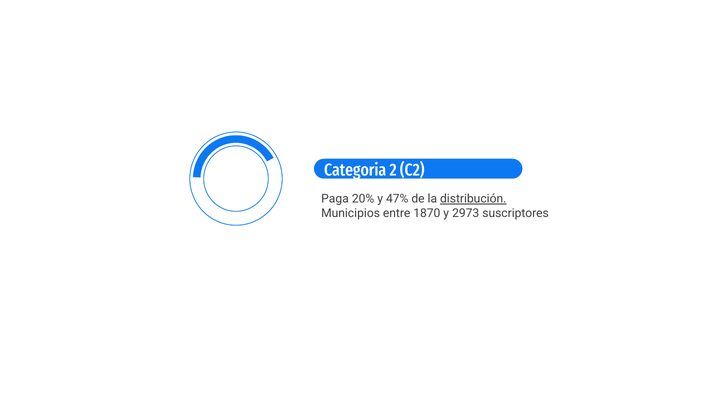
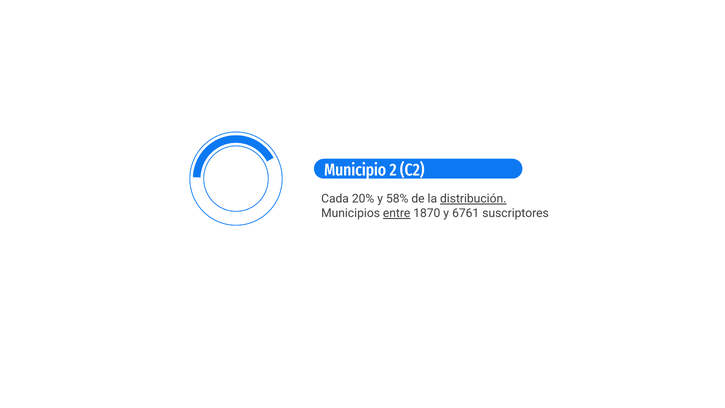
Categoria: Categoria -> Municipio (355, 170)
Paga: Paga -> Cada (335, 199)
47%: 47% -> 58% (397, 199)
entre underline: none -> present (397, 213)
2973: 2973 -> 6761 (466, 213)
